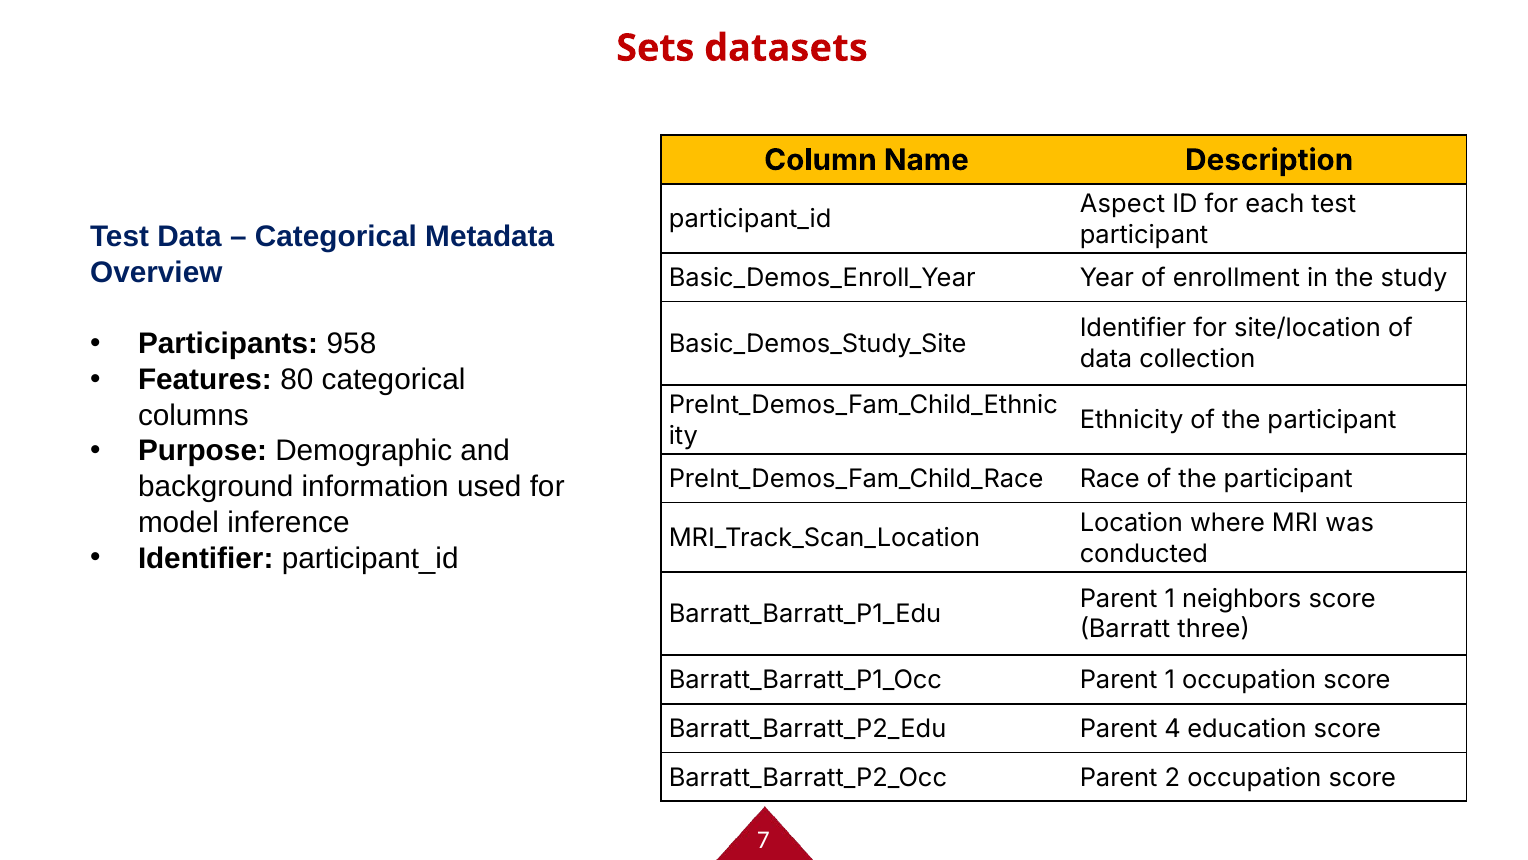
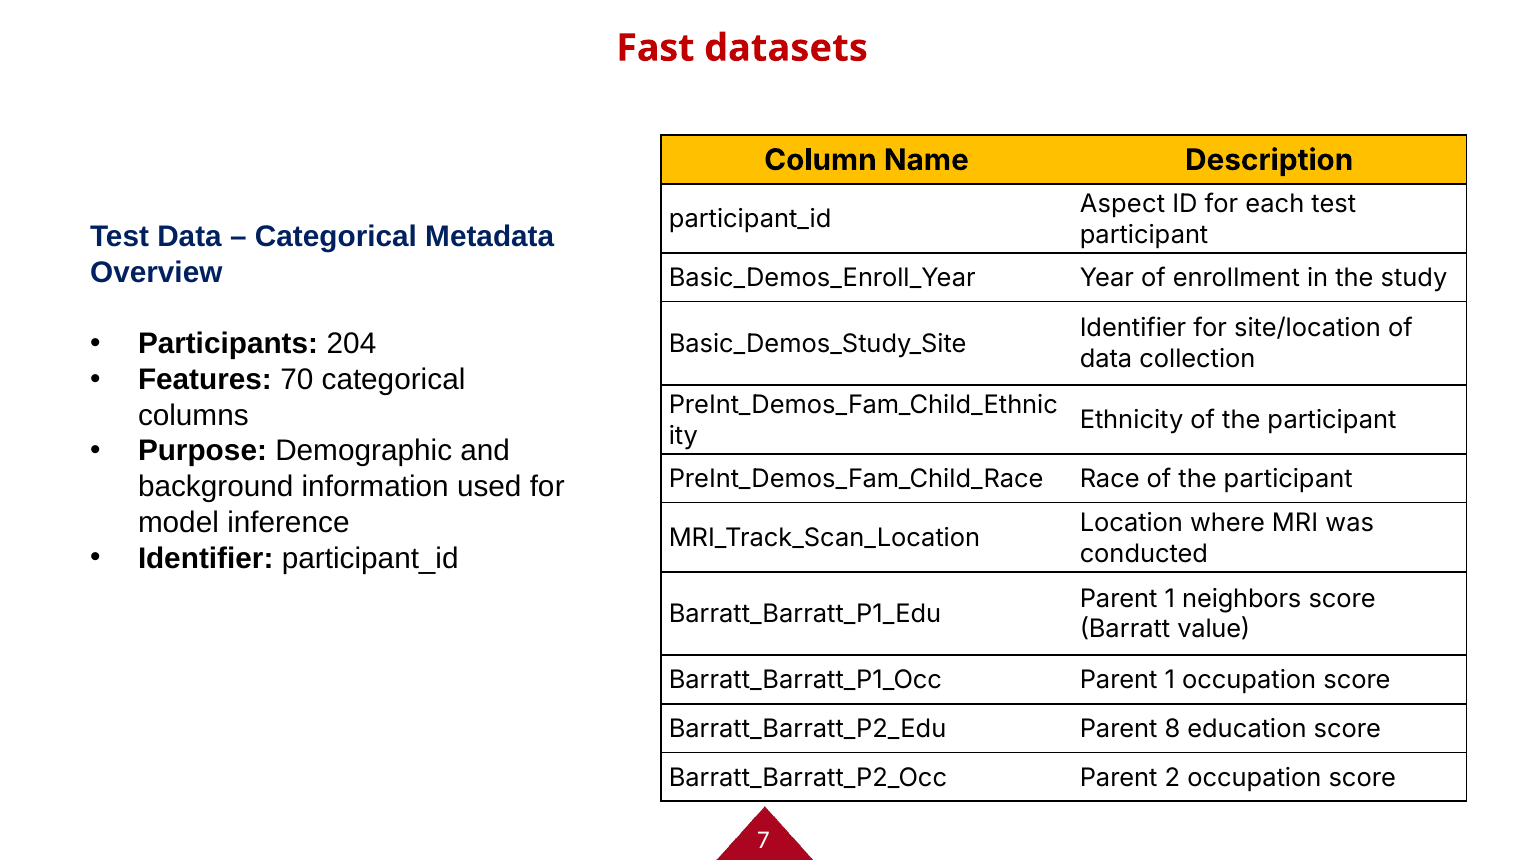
Sets: Sets -> Fast (655, 48)
958: 958 -> 204 (352, 344)
80: 80 -> 70 (297, 380)
three: three -> value (1214, 629)
4: 4 -> 8 (1173, 729)
